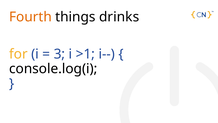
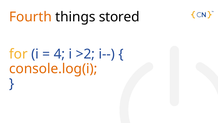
drinks: drinks -> stored (119, 17)
3: 3 -> 4 (59, 54)
>1: >1 -> >2 (85, 54)
console.log(i colour: black -> orange (53, 69)
